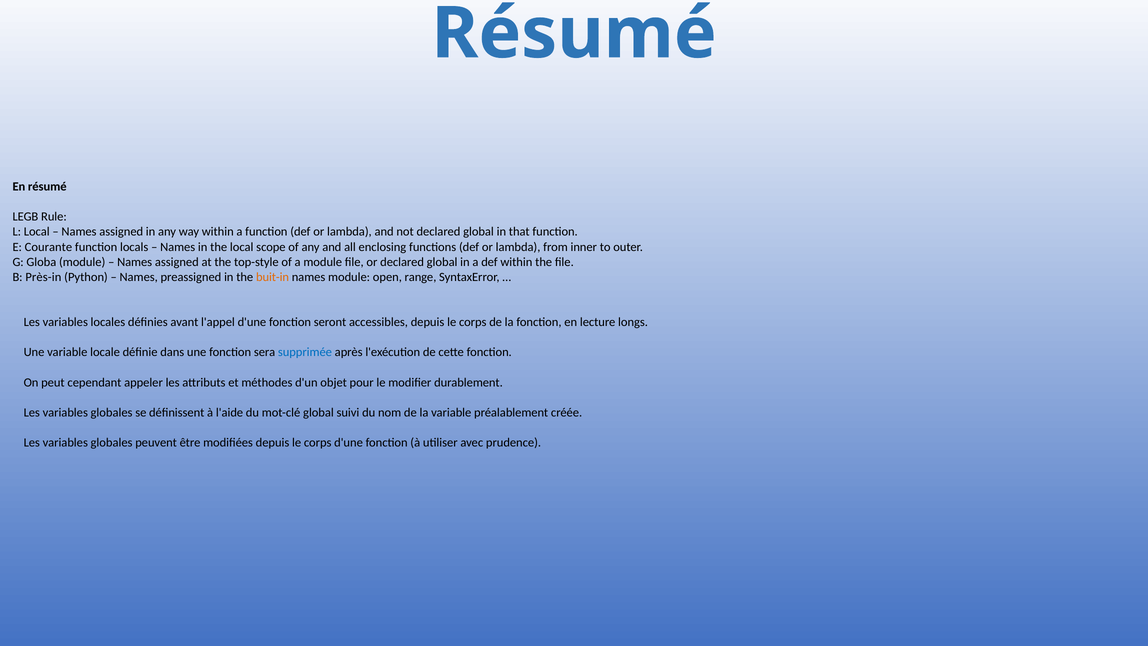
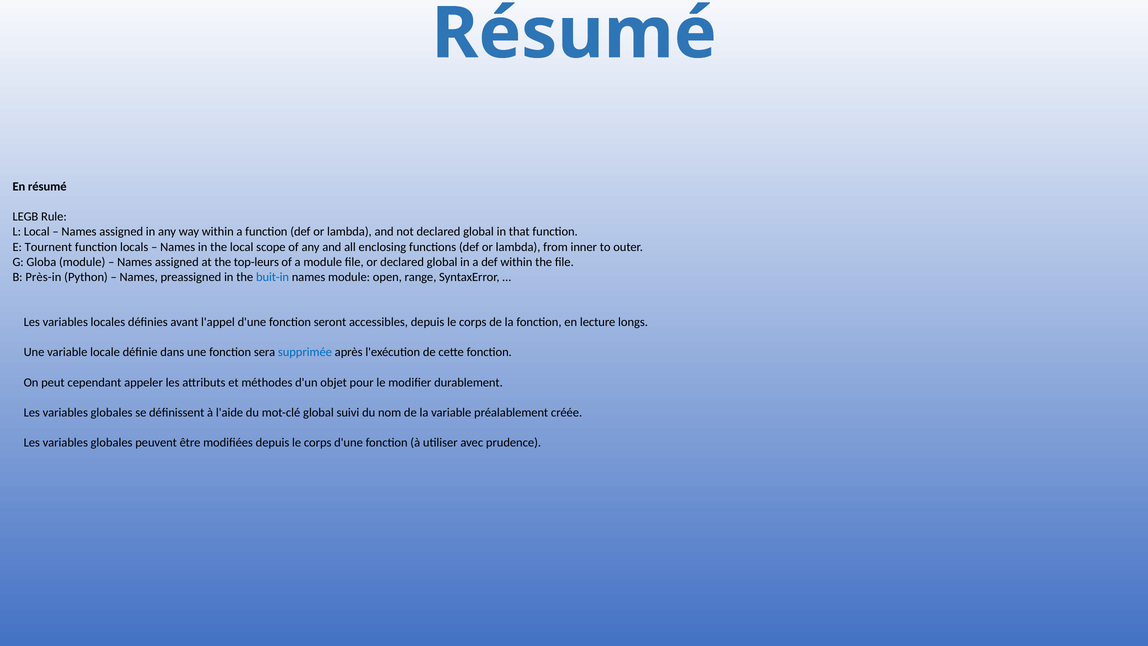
Courante: Courante -> Tournent (48, 247)
top-style: top-style -> top-leurs (256, 262)
buit-in colour: orange -> blue (273, 277)
